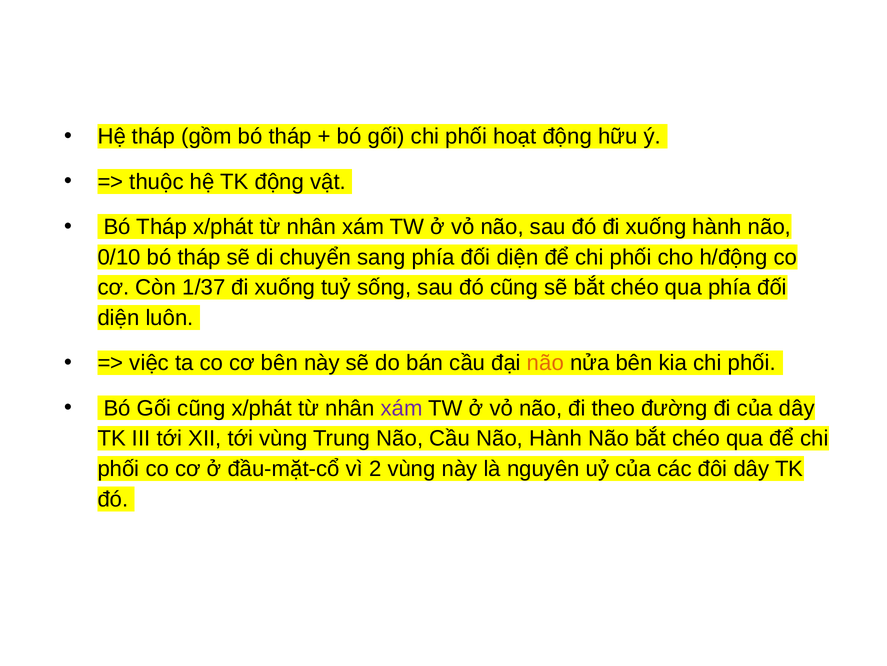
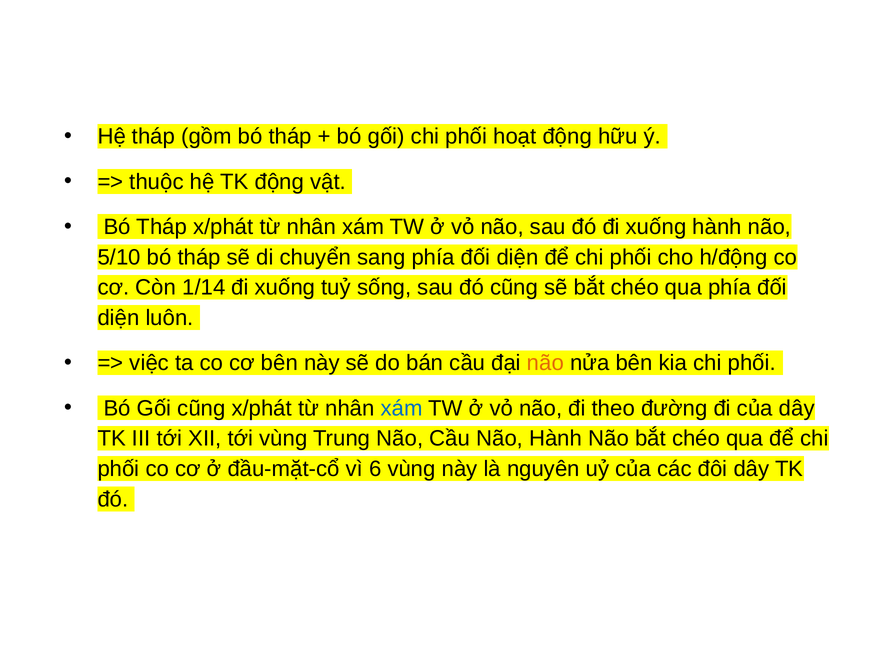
0/10: 0/10 -> 5/10 (119, 257)
1/37: 1/37 -> 1/14 (204, 287)
xám colour: purple -> blue (402, 408)
2: 2 -> 6 (375, 468)
